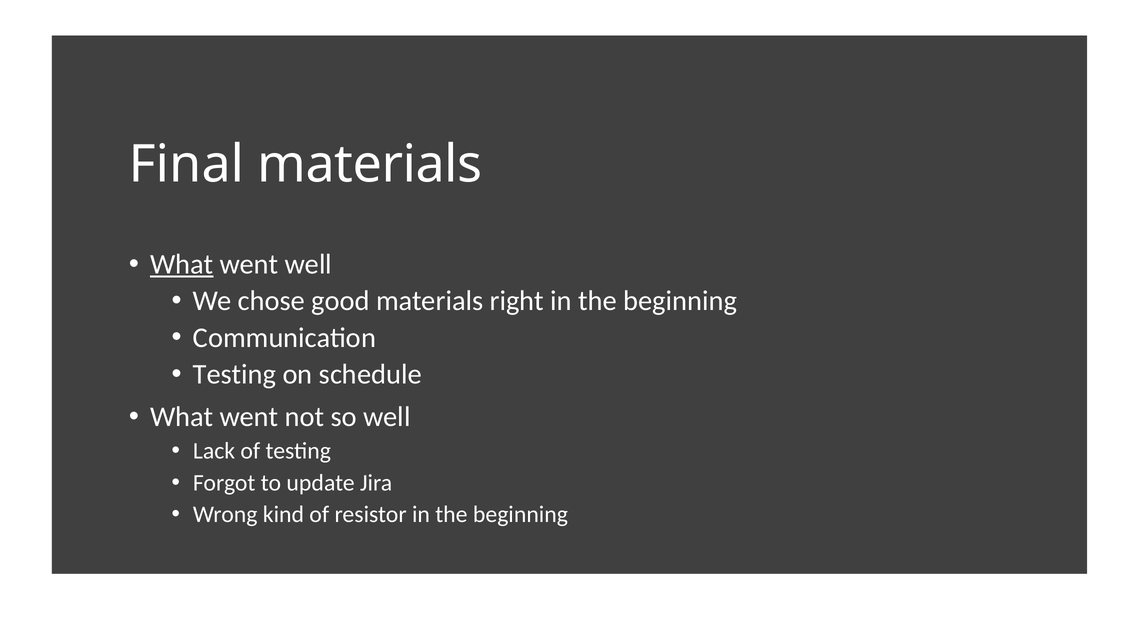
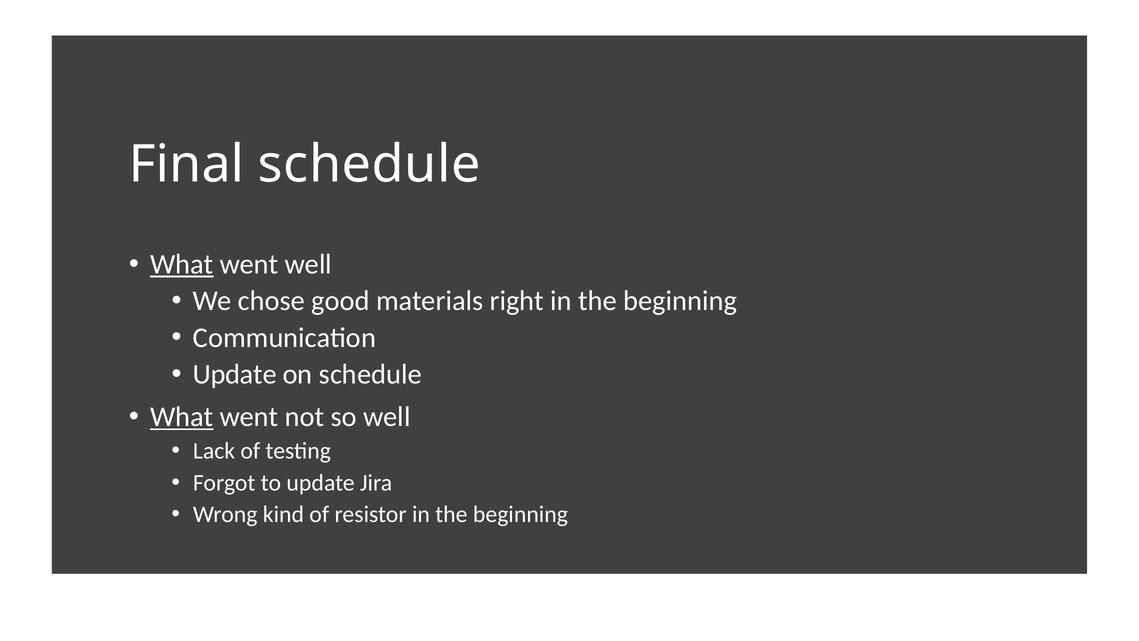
Final materials: materials -> schedule (369, 165)
Testing: Testing -> Update (235, 374)
What underline: none -> present (182, 417)
